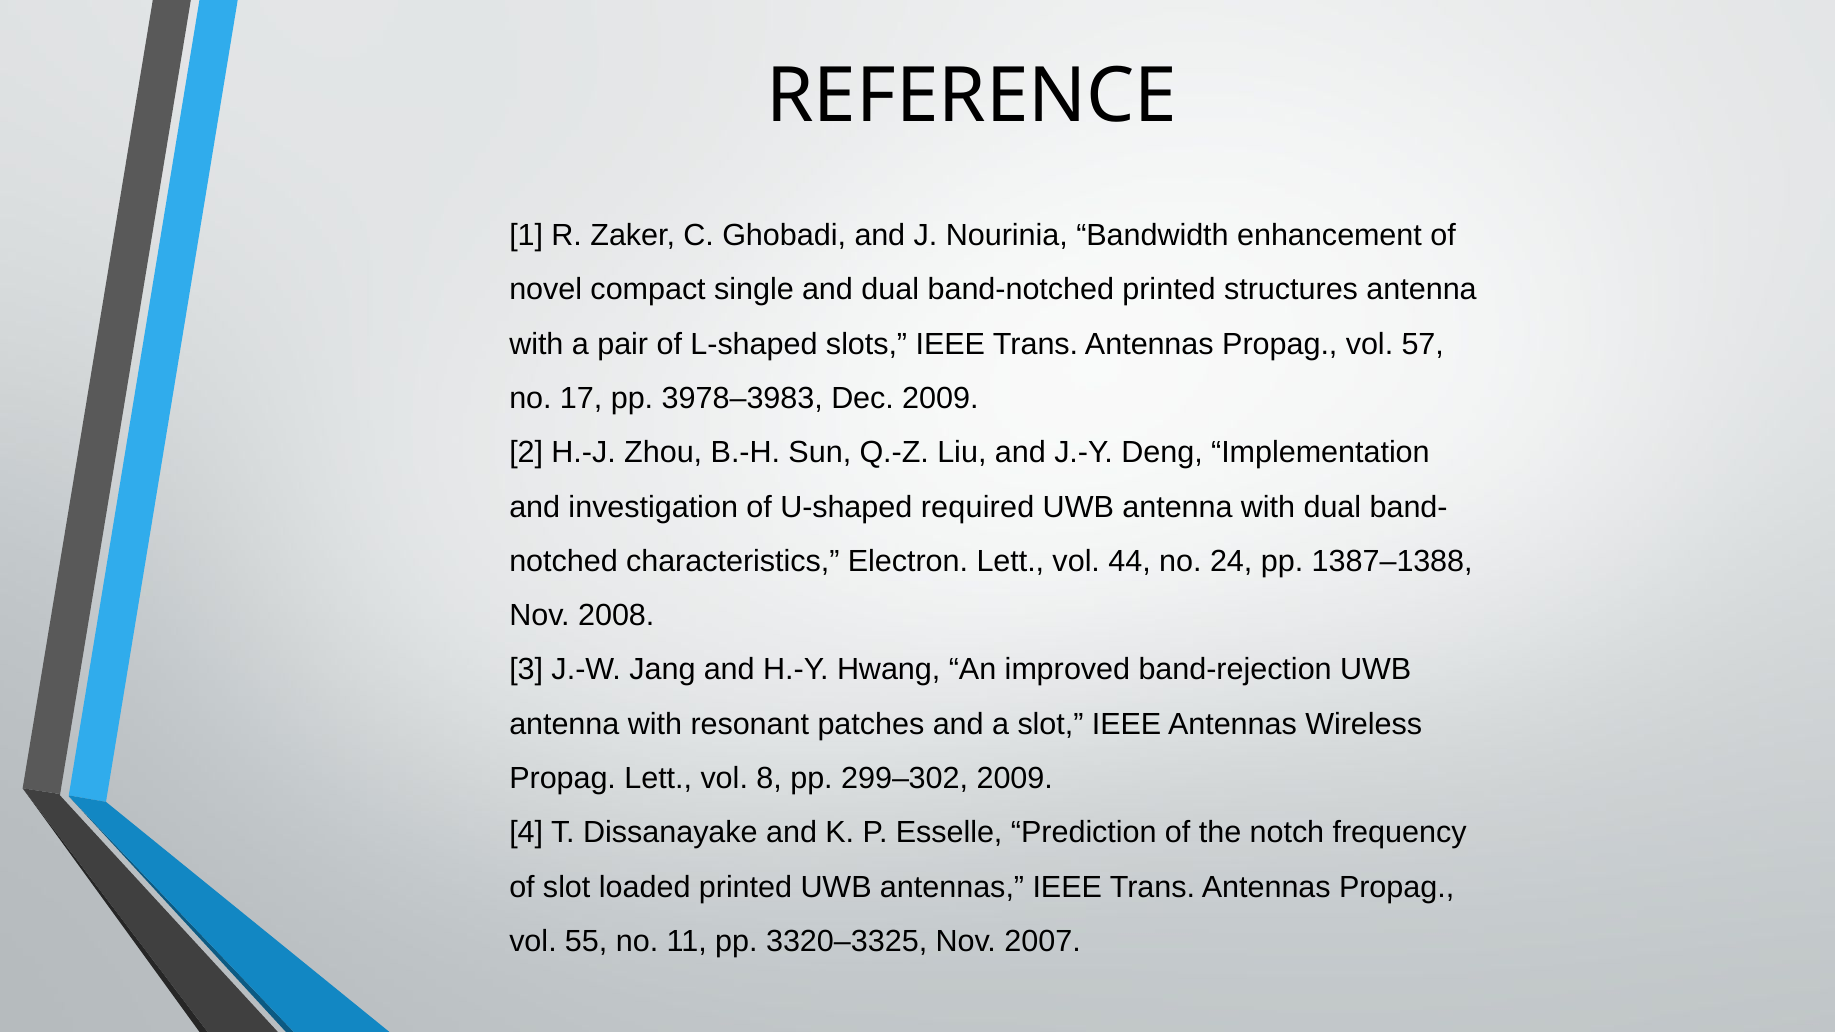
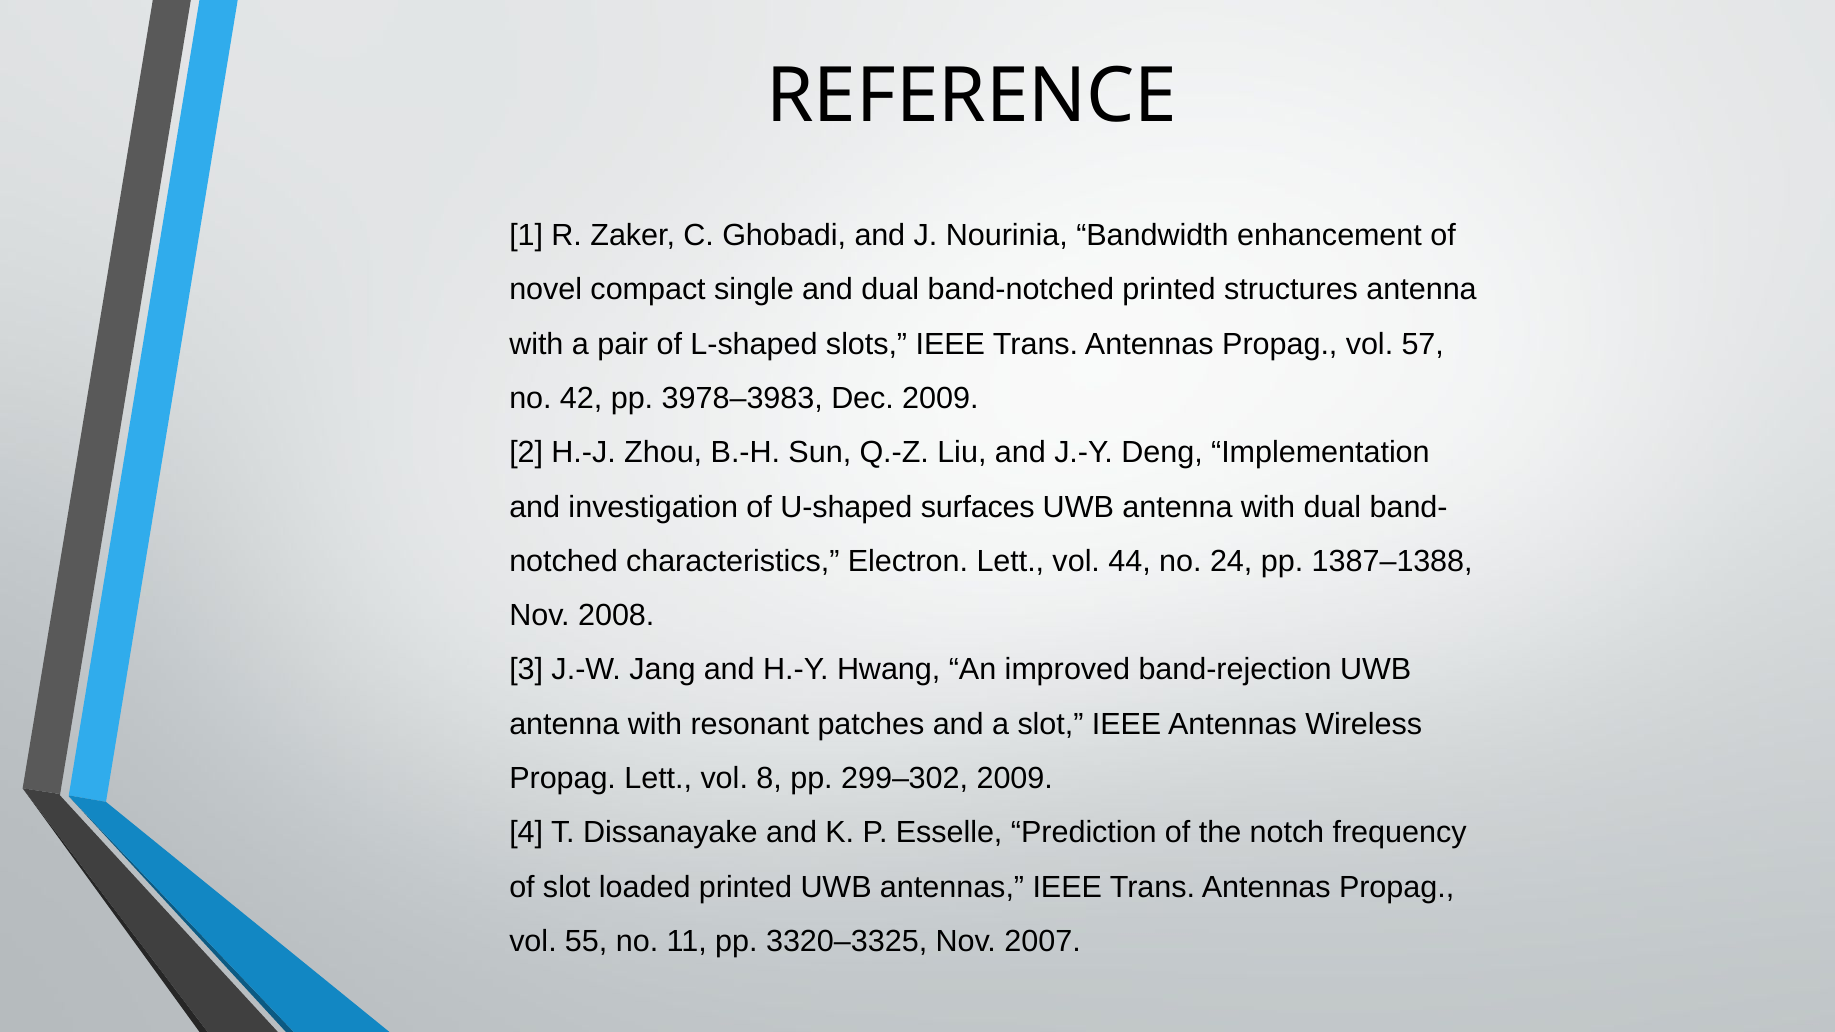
17: 17 -> 42 (581, 399)
required: required -> surfaces (978, 507)
